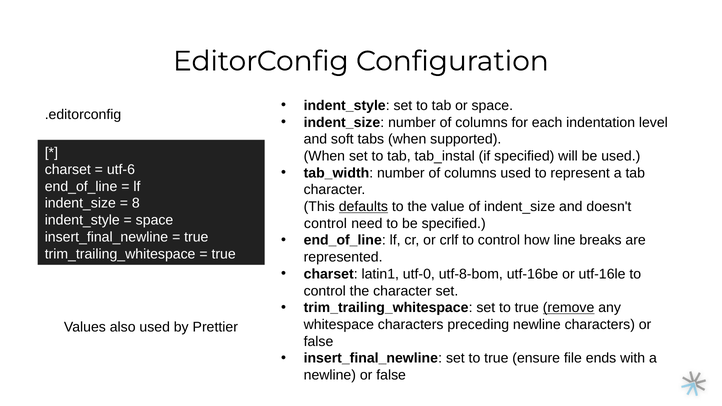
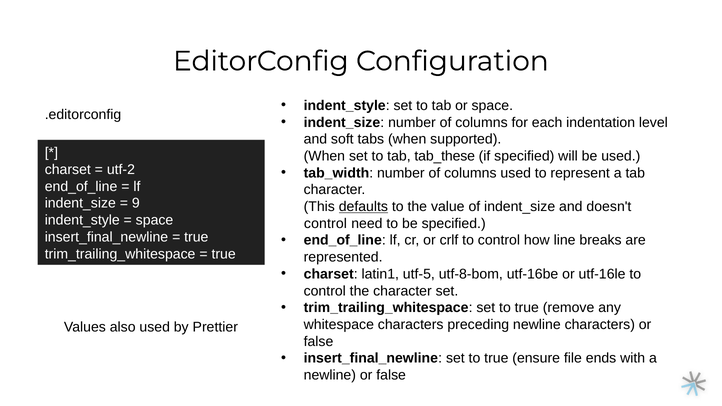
tab_instal: tab_instal -> tab_these (445, 156)
utf-6: utf-6 -> utf-2 (121, 170)
8: 8 -> 9 (136, 203)
utf-0: utf-0 -> utf-5 (419, 274)
remove underline: present -> none (569, 308)
